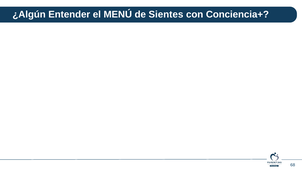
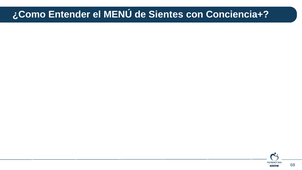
¿Algún: ¿Algún -> ¿Como (29, 14)
